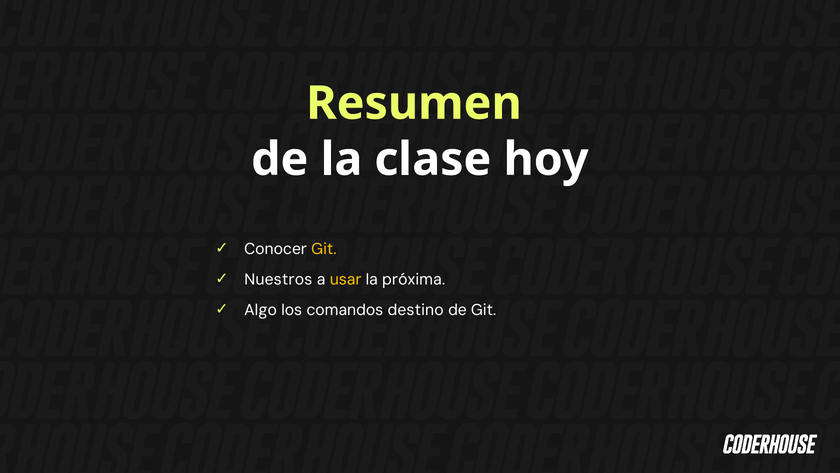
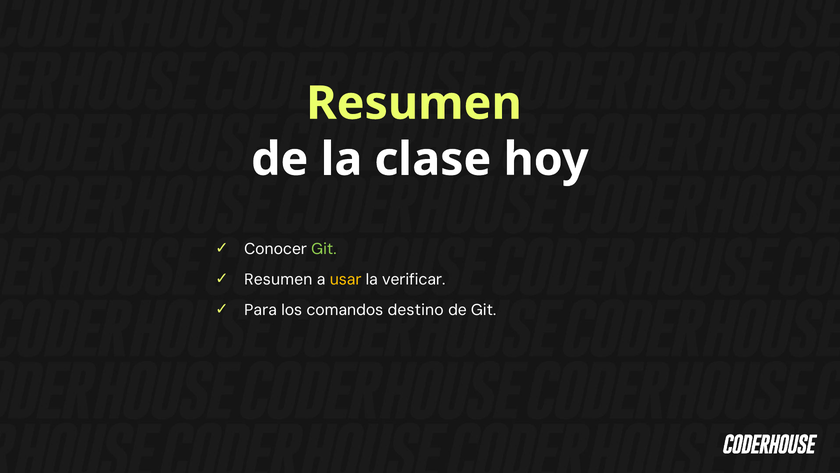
Git colour: yellow -> light green (324, 249)
Nuestros: Nuestros -> Resumen (278, 279)
próxima: próxima -> verificar (414, 279)
Algo: Algo -> Para (261, 310)
